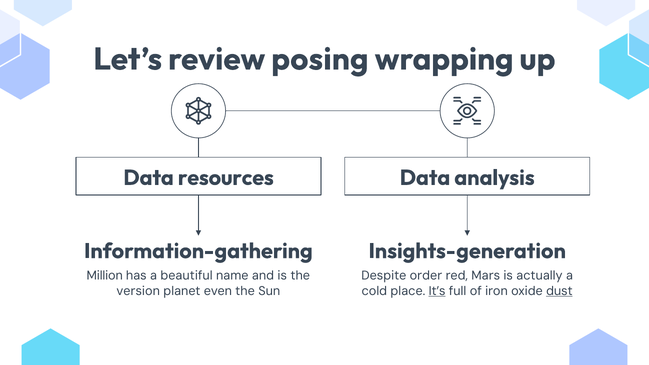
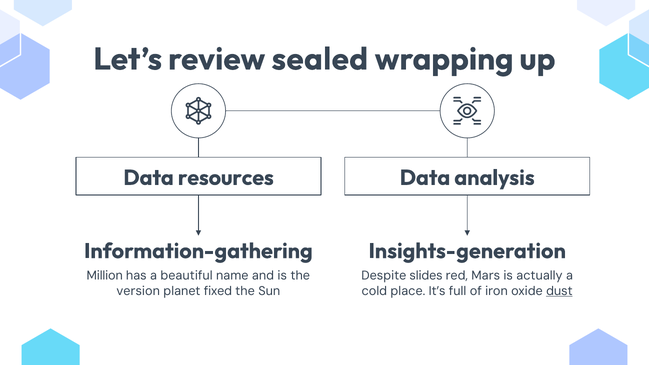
posing: posing -> sealed (320, 59)
order: order -> slides (426, 276)
even: even -> fixed (218, 291)
It’s underline: present -> none (437, 291)
